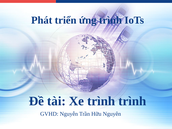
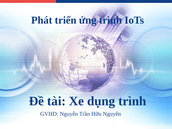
Xe trình: trình -> dụng (101, 101)
